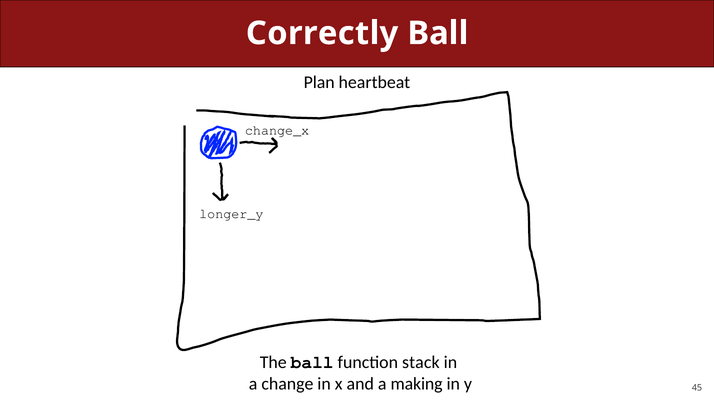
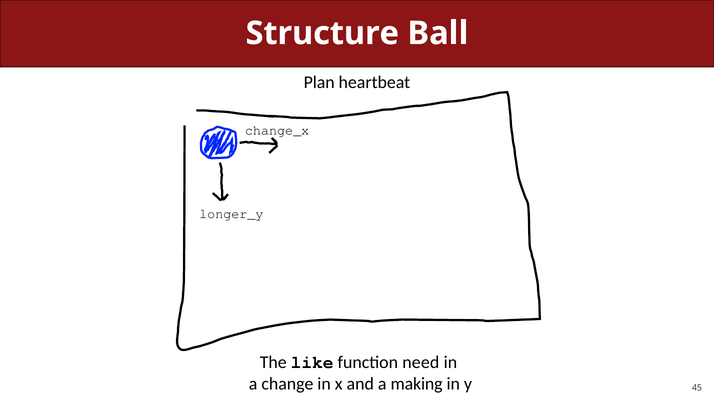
Correctly: Correctly -> Structure (322, 33)
The ball: ball -> like (312, 362)
stack: stack -> need (421, 362)
